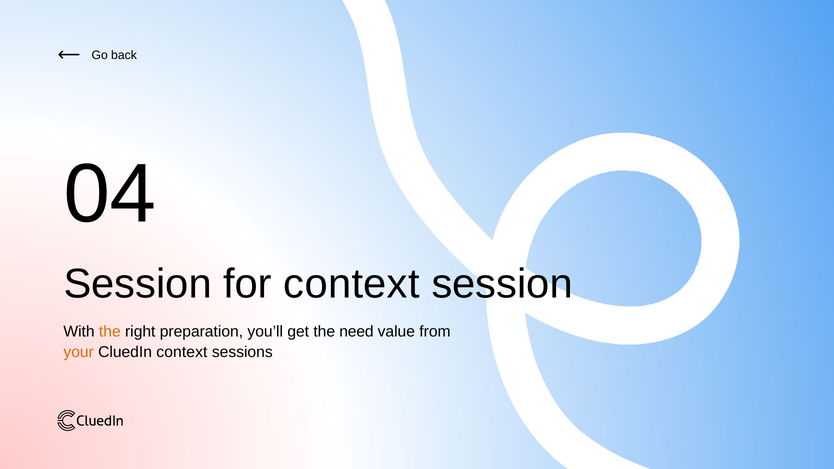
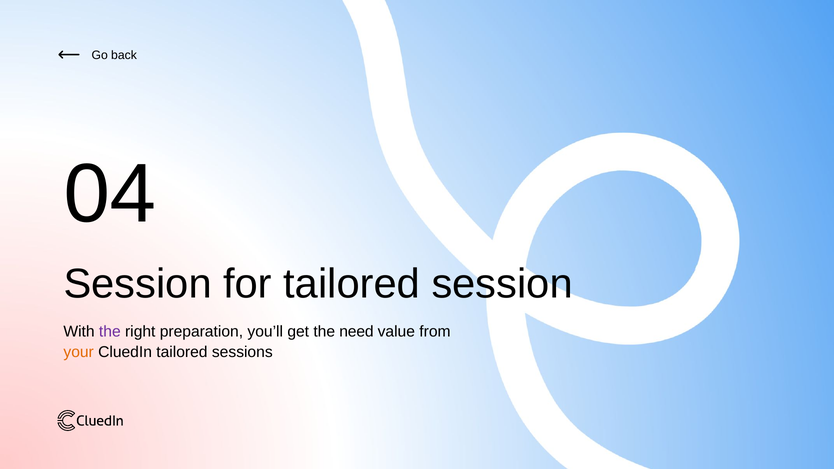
for context: context -> tailored (352, 284)
the colour: orange -> purple (110, 332)
CluedIn context: context -> tailored (182, 352)
